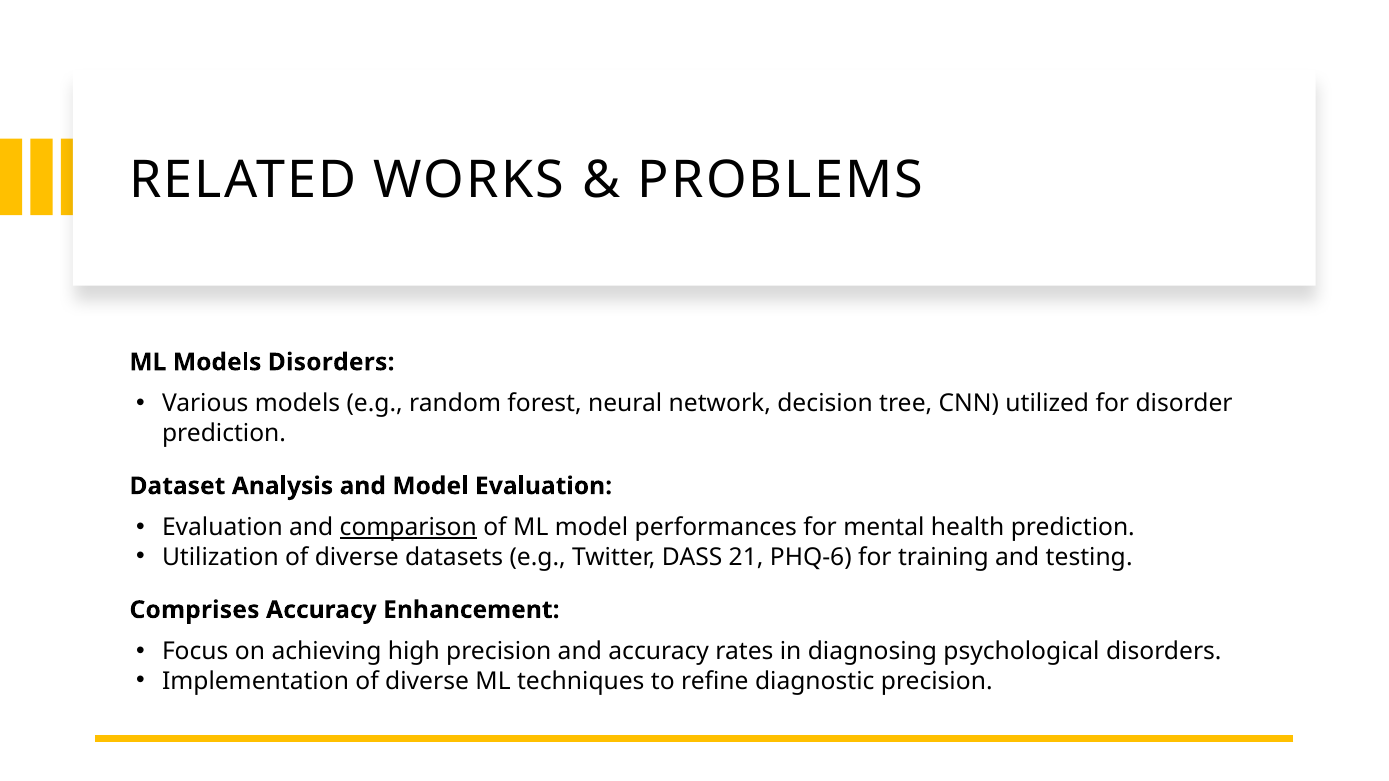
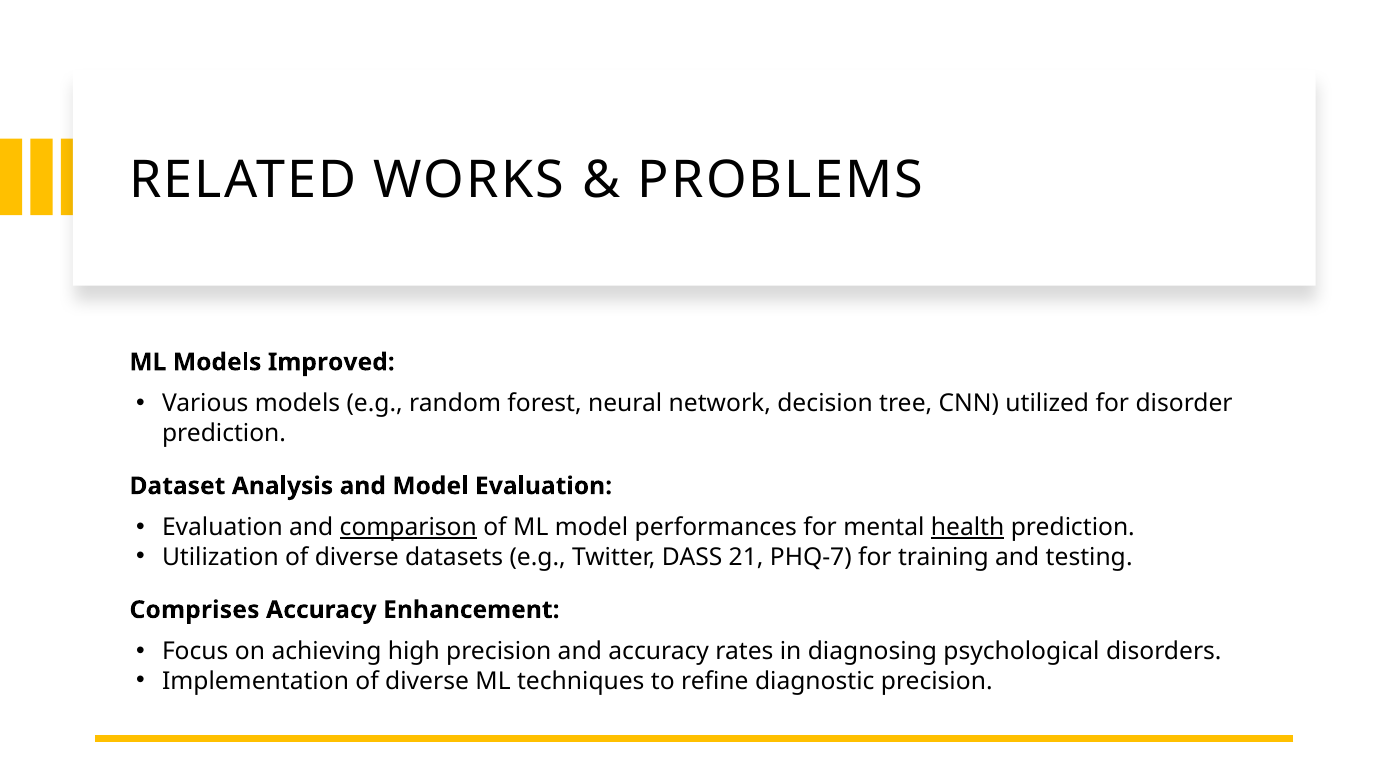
Models Disorders: Disorders -> Improved (331, 362)
health underline: none -> present (968, 528)
PHQ-6: PHQ-6 -> PHQ-7 (811, 557)
